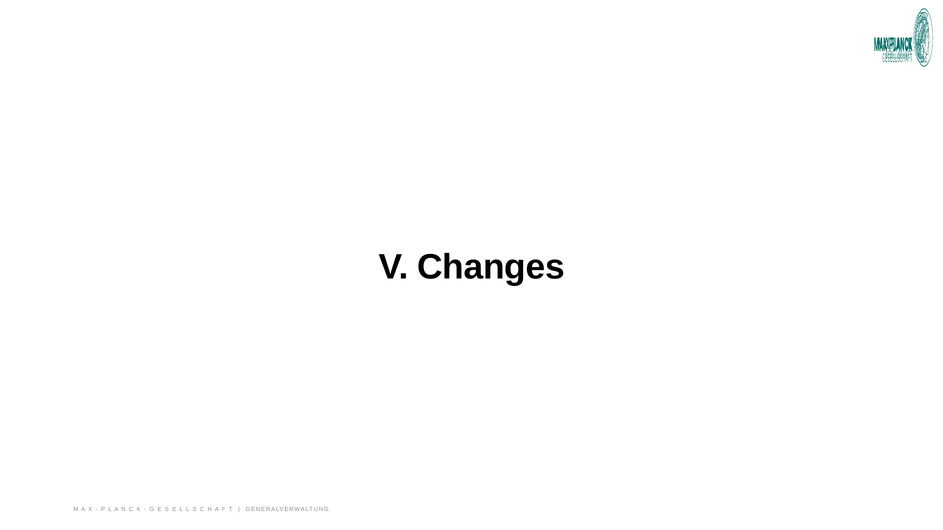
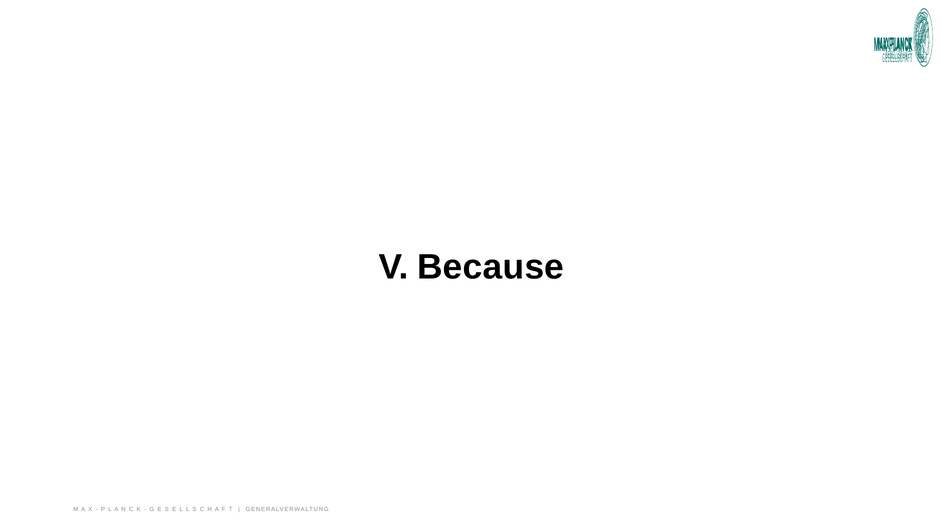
Changes: Changes -> Because (491, 267)
